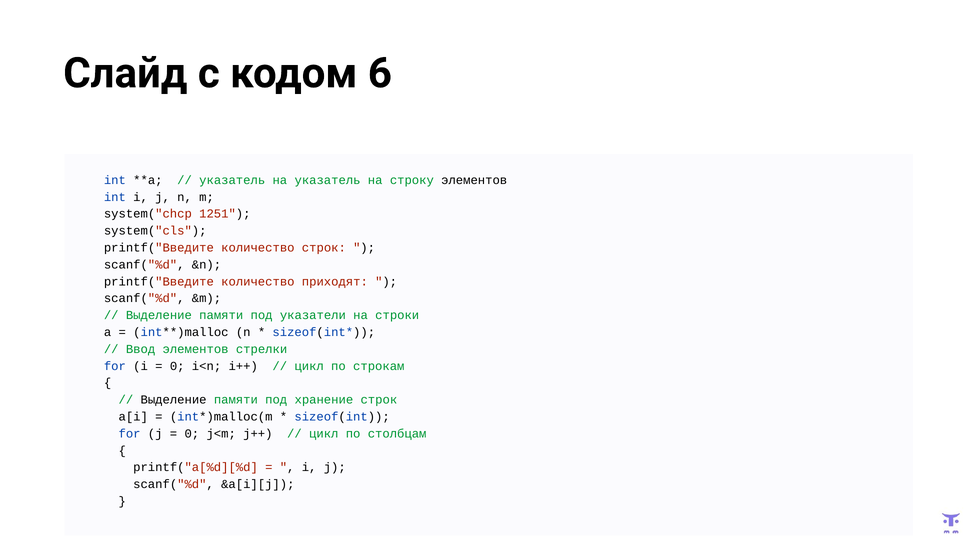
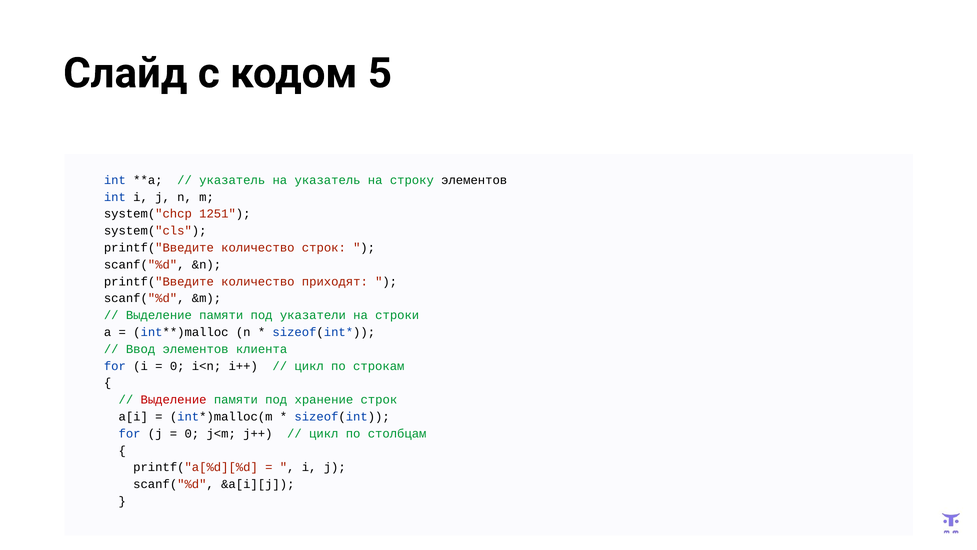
6: 6 -> 5 (380, 73)
стрелки: стрелки -> клиента (262, 349)
Выделение colour: black -> red (174, 400)
